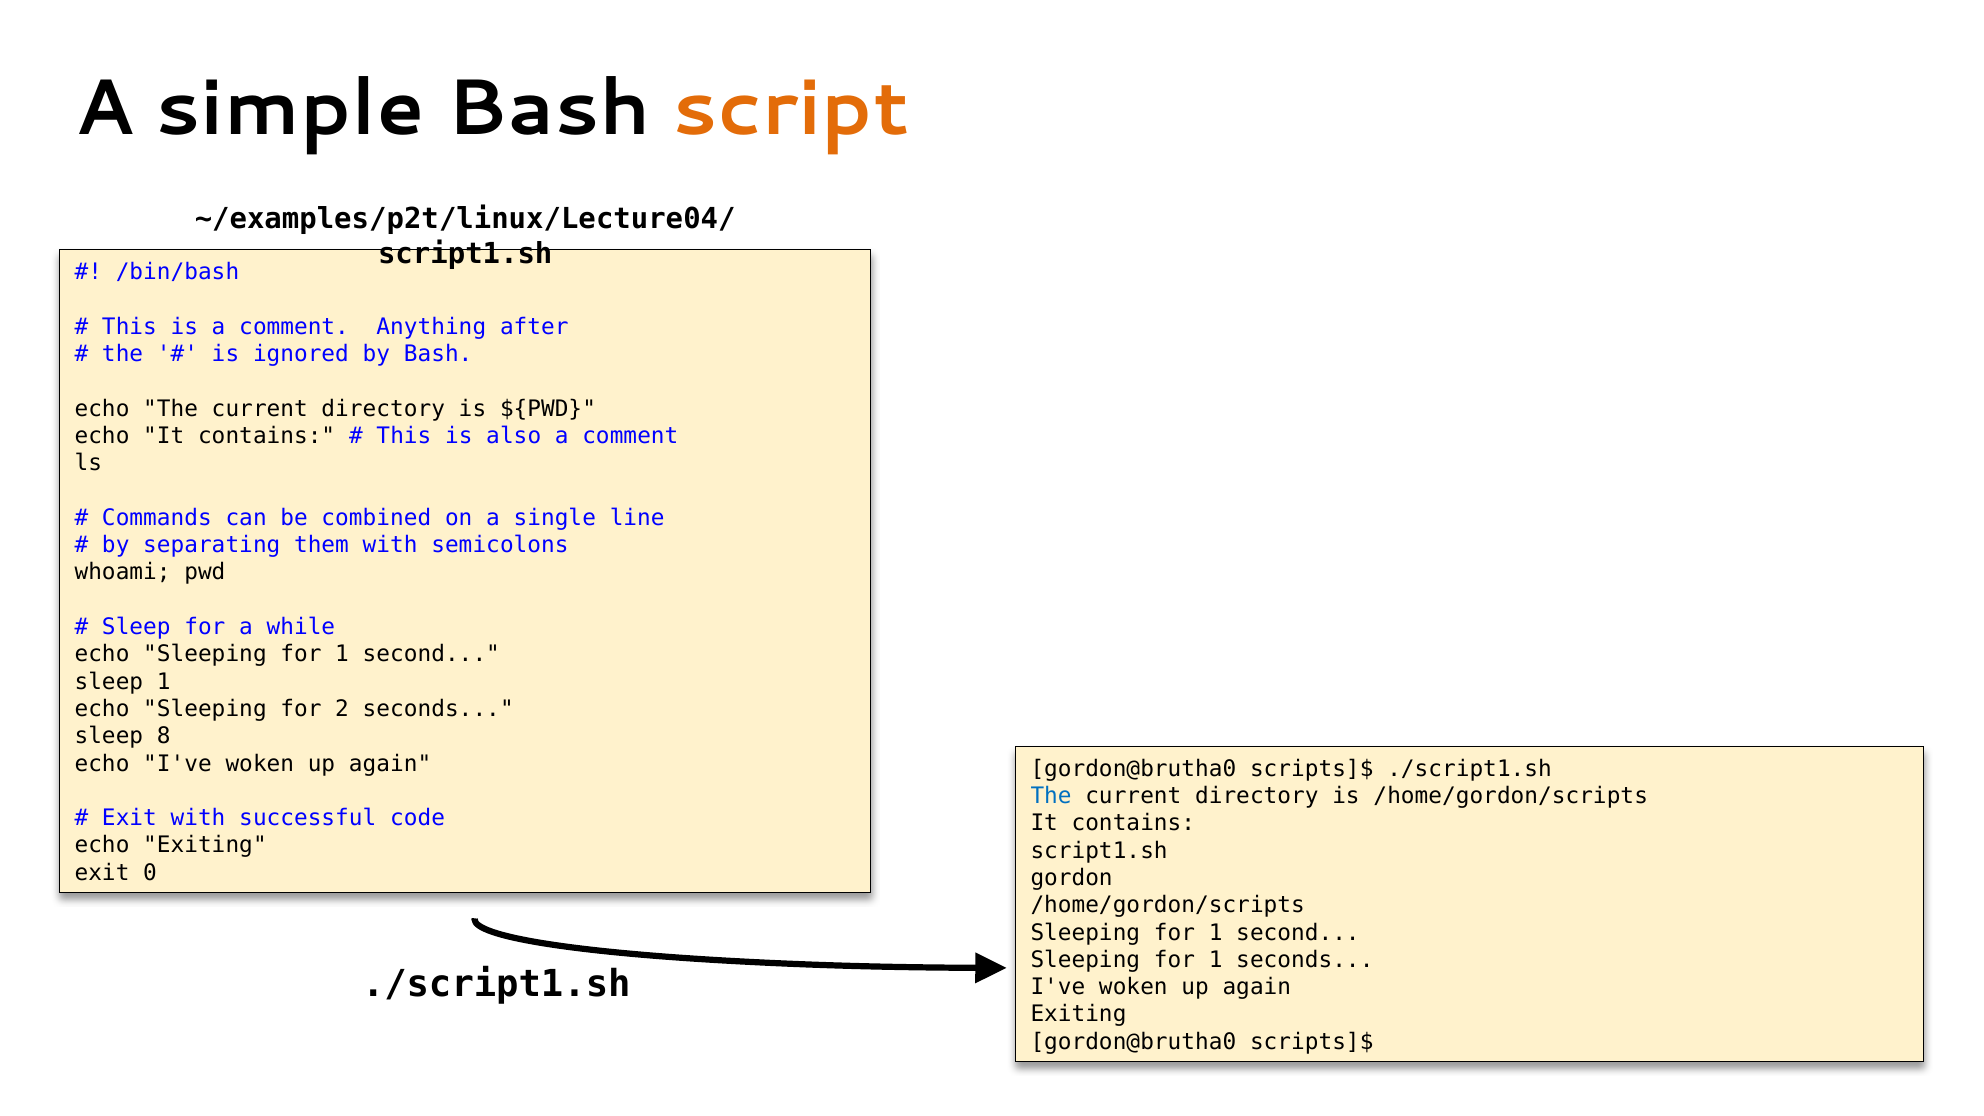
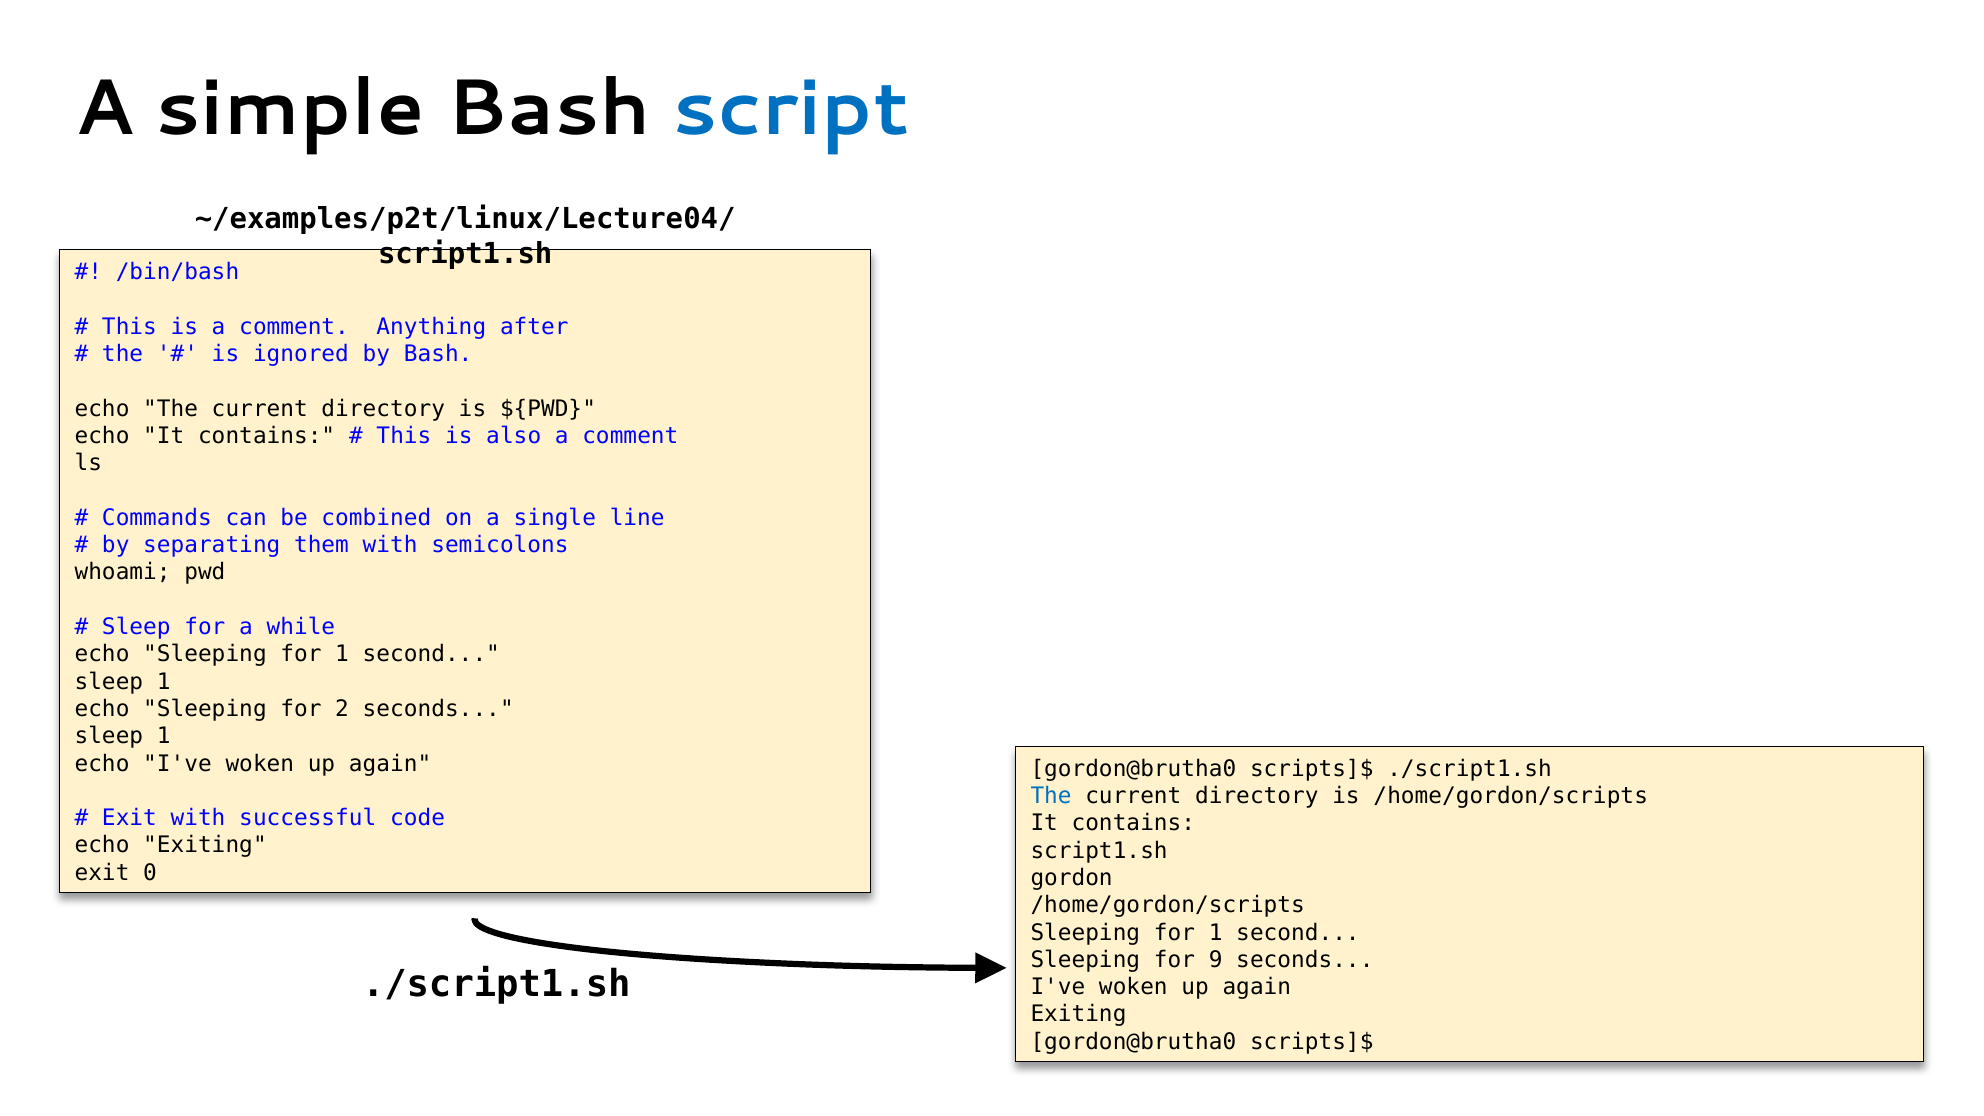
script colour: orange -> blue (791, 109)
8: 8 -> 1 (164, 736)
1: 1 -> 9 (1216, 960)
